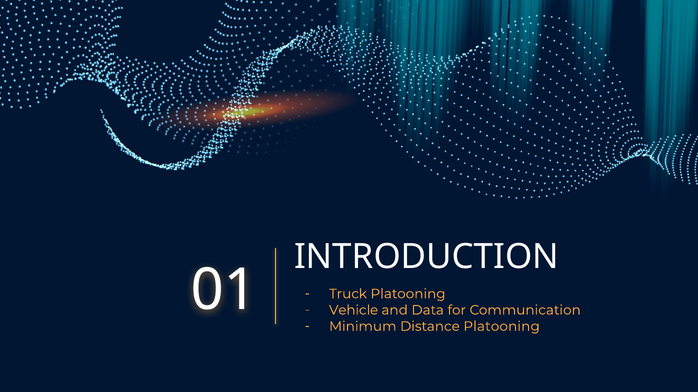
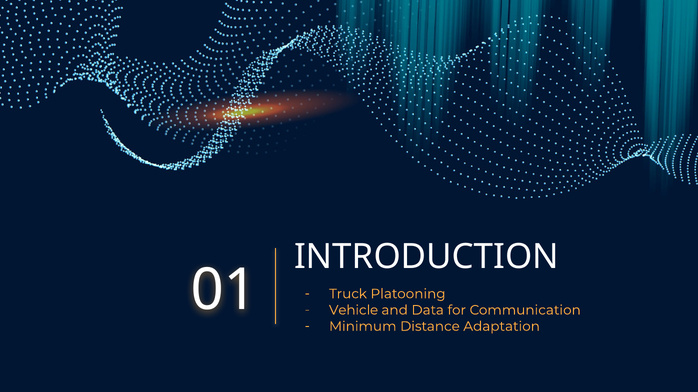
Distance Platooning: Platooning -> Adaptation (502, 327)
